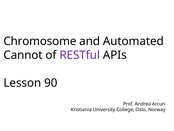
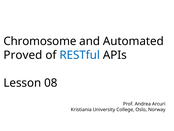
Cannot: Cannot -> Proved (23, 55)
RESTful colour: purple -> blue (80, 55)
90: 90 -> 08 (51, 83)
